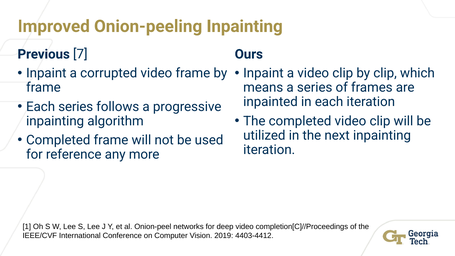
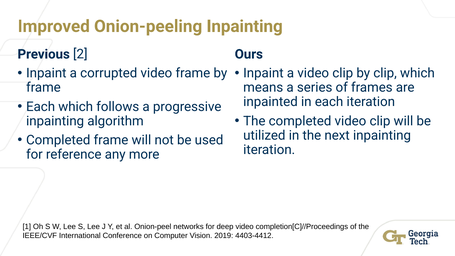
7: 7 -> 2 (80, 54)
Each series: series -> which (76, 107)
